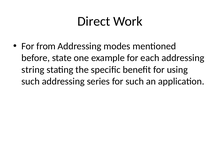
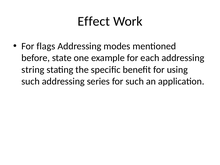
Direct: Direct -> Effect (94, 21)
from: from -> flags (46, 46)
